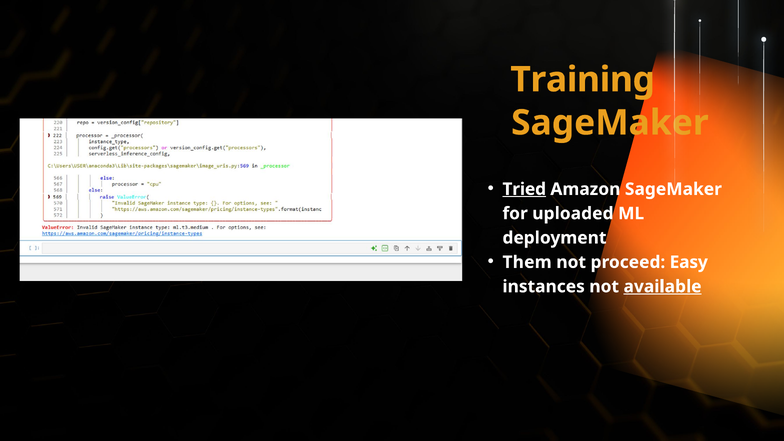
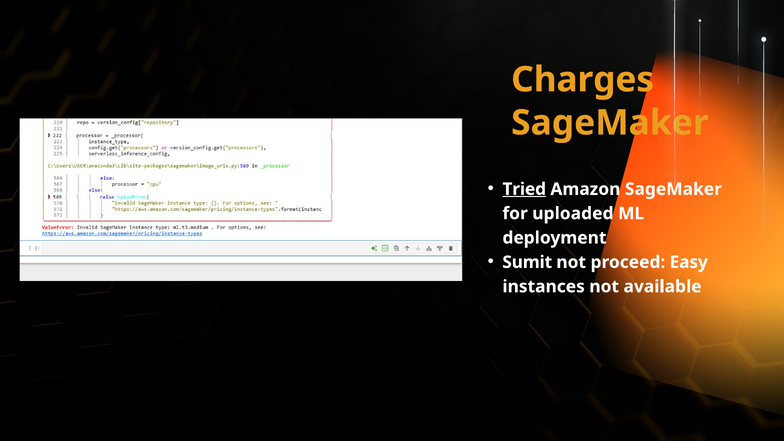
Training: Training -> Charges (583, 80)
Them: Them -> Sumit (527, 262)
available underline: present -> none (663, 287)
